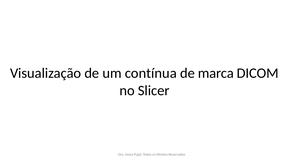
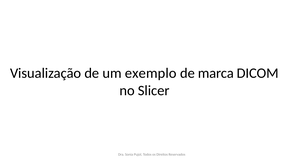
contínua: contínua -> exemplo (151, 73)
